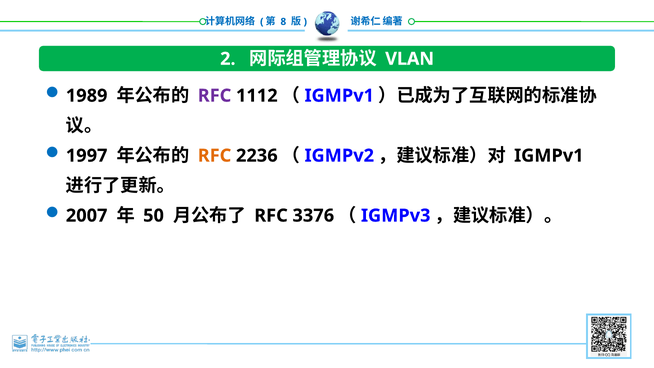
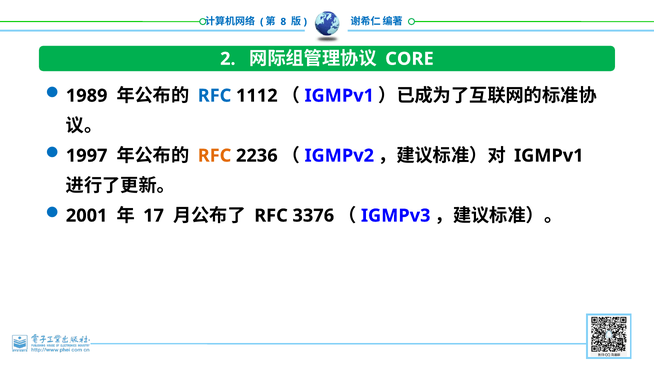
VLAN: VLAN -> CORE (409, 59)
RFC colour: purple -> blue (215, 96)
2007: 2007 -> 2001 (87, 216)
50: 50 -> 17 (154, 216)
